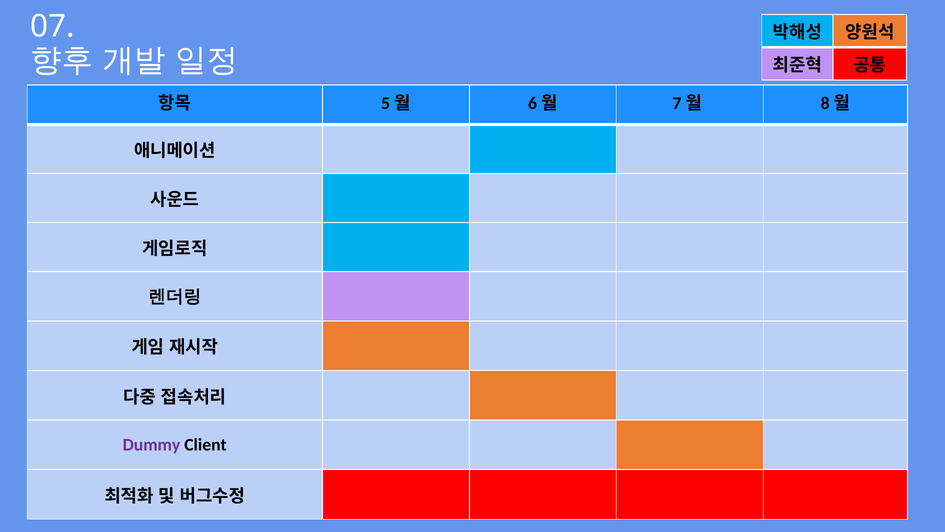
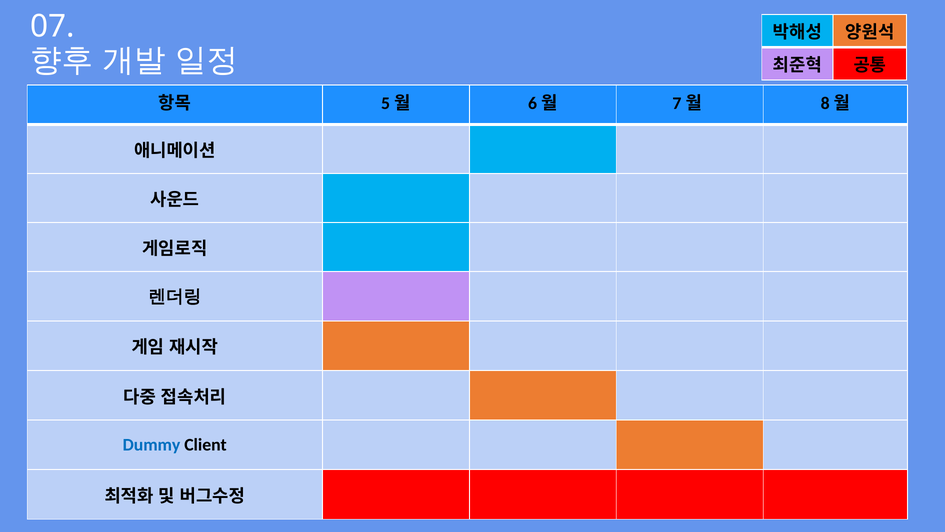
Dummy colour: purple -> blue (152, 445)
